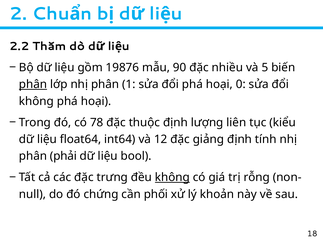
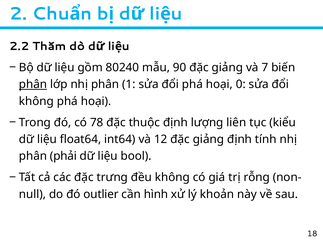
19876: 19876 -> 80240 (122, 68)
90 đặc nhiều: nhiều -> giảng (227, 68)
5: 5 -> 7 (265, 68)
không underline: present -> none (172, 178)
chứng: chứng -> outlier (101, 194)
phối: phối -> hình (156, 194)
